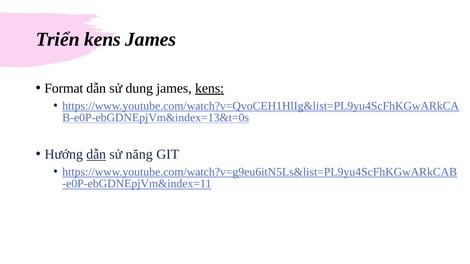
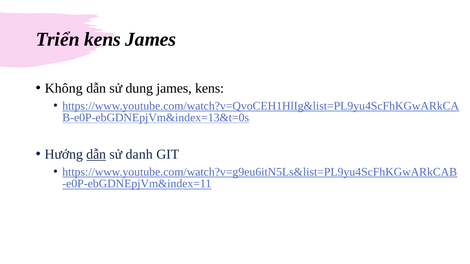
Format: Format -> Không (64, 88)
kens underline: present -> none (210, 88)
năng: năng -> danh (139, 155)
